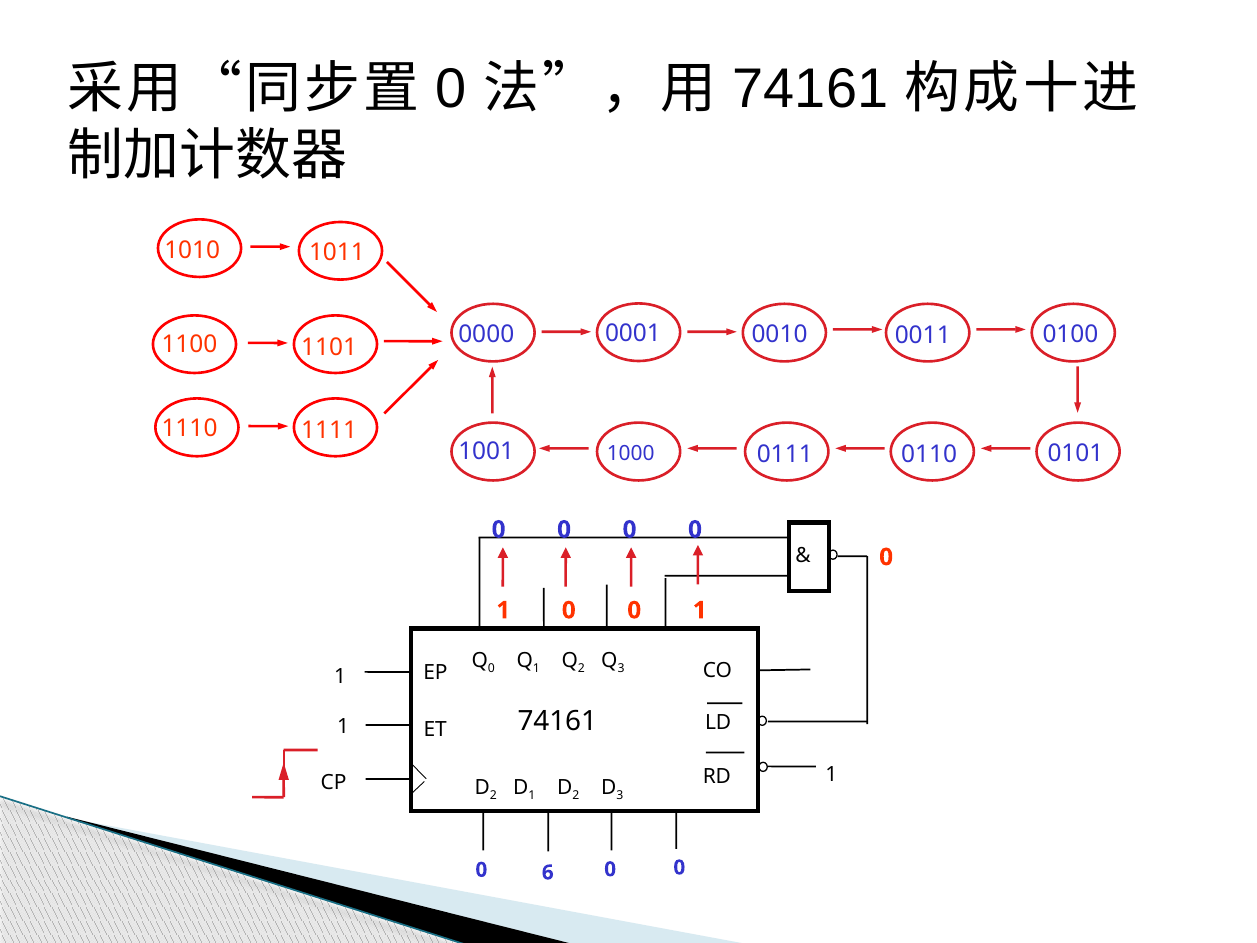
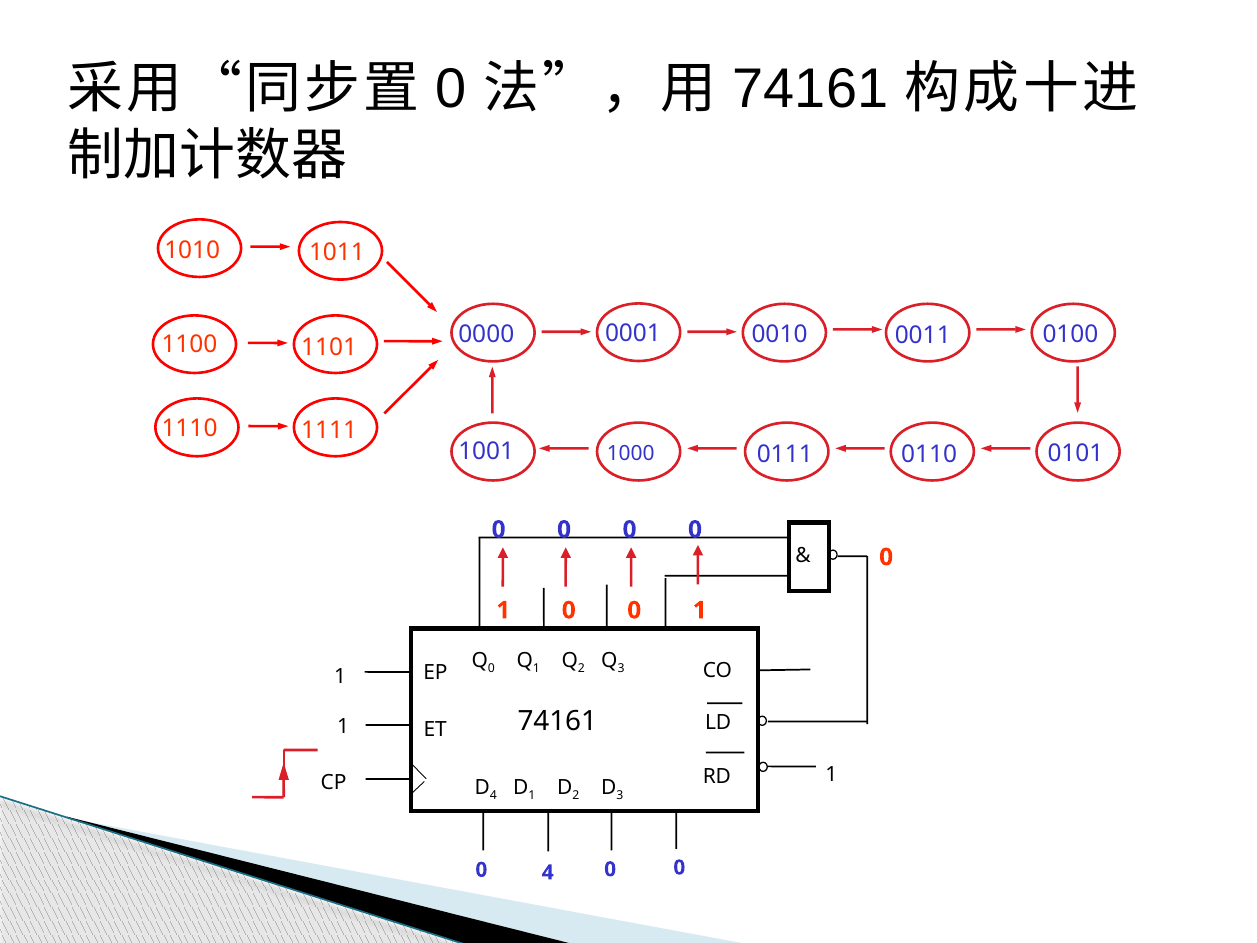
2: 2 -> 4 (493, 795)
0 6: 6 -> 4 (548, 872)
